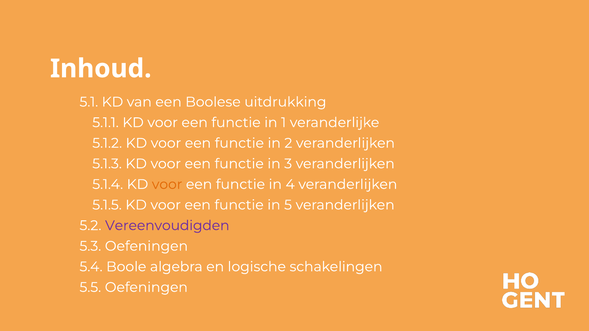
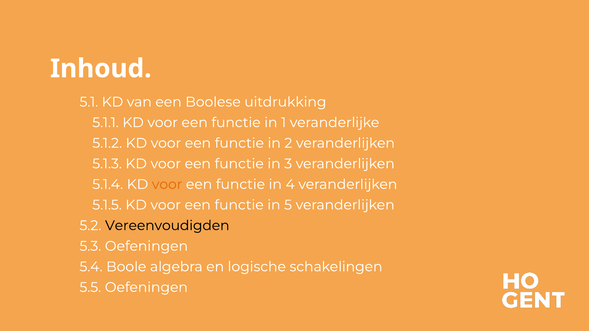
Vereenvoudigden colour: purple -> black (167, 226)
